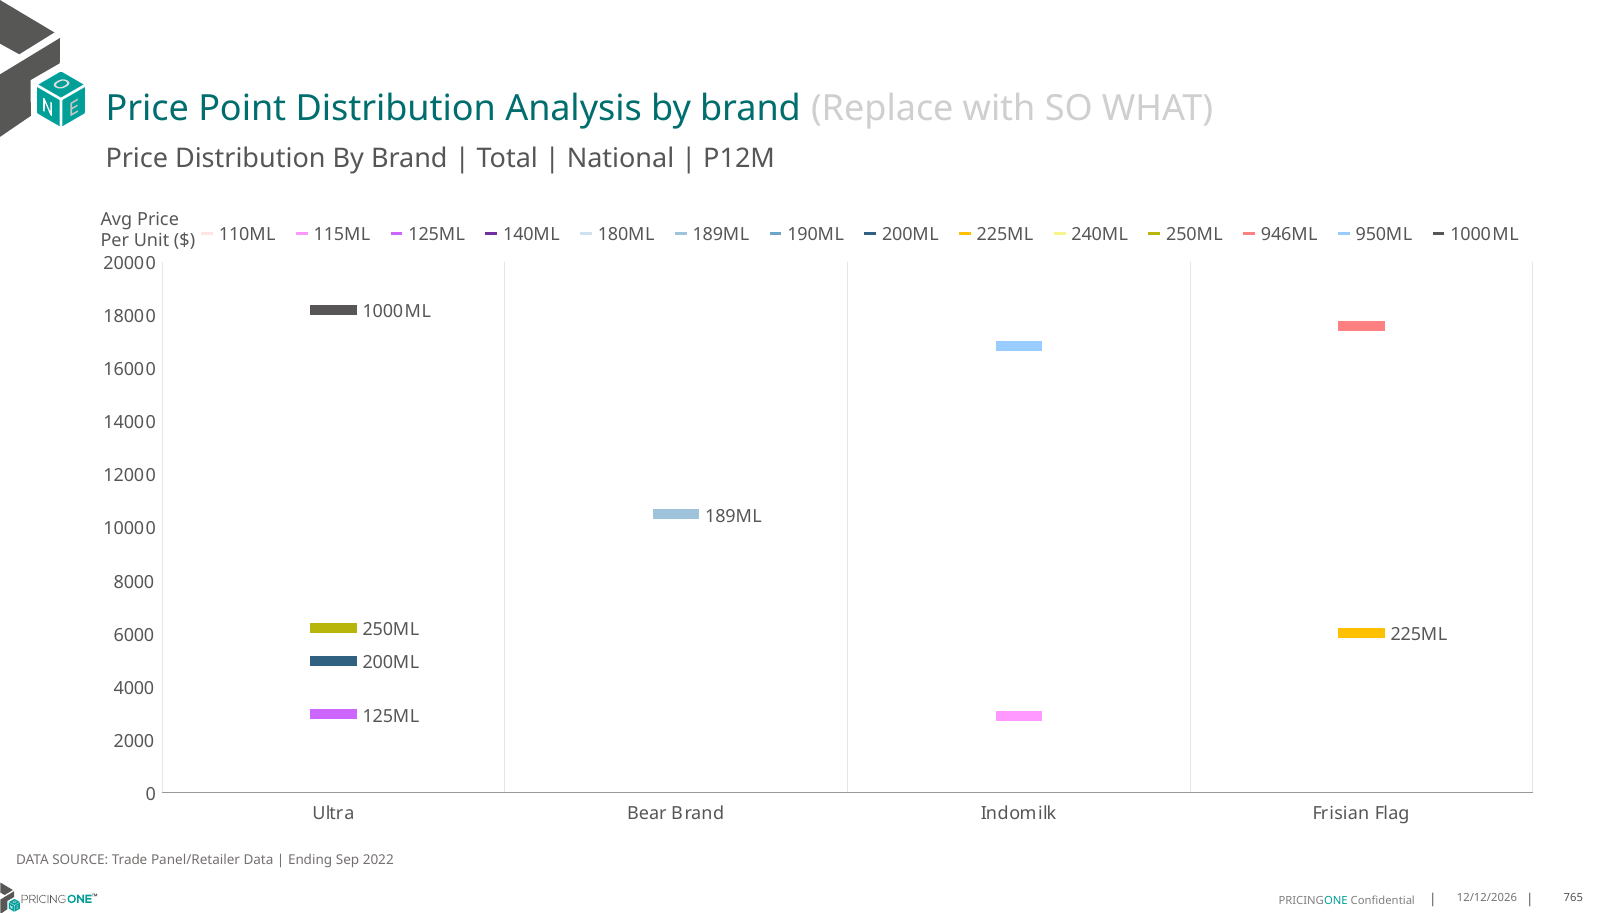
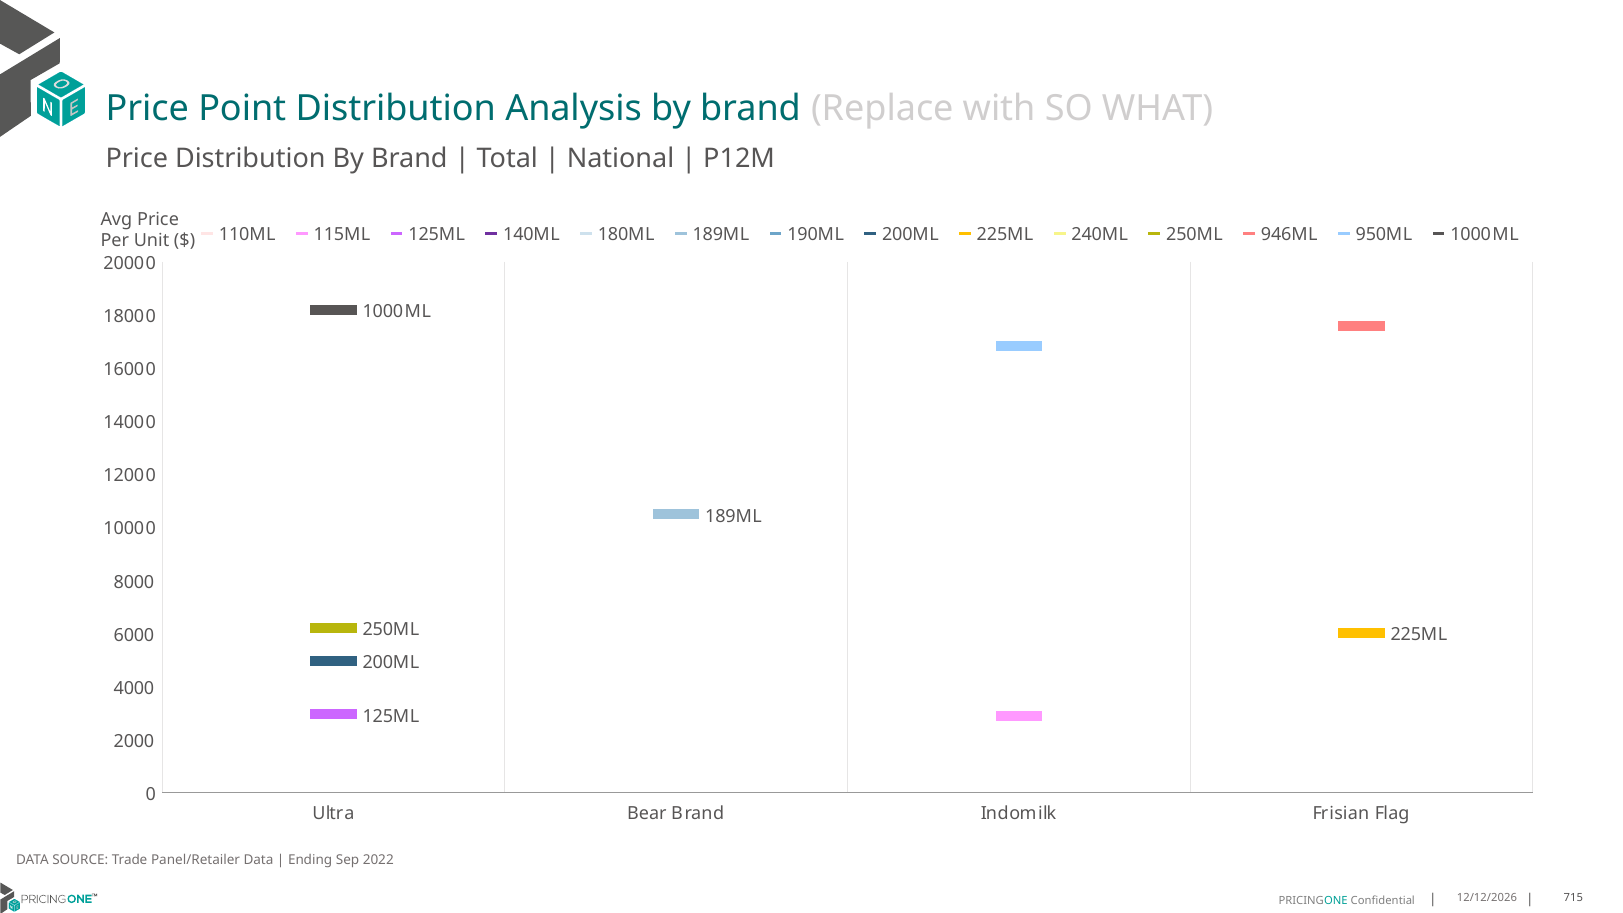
765: 765 -> 715 (1573, 898)
